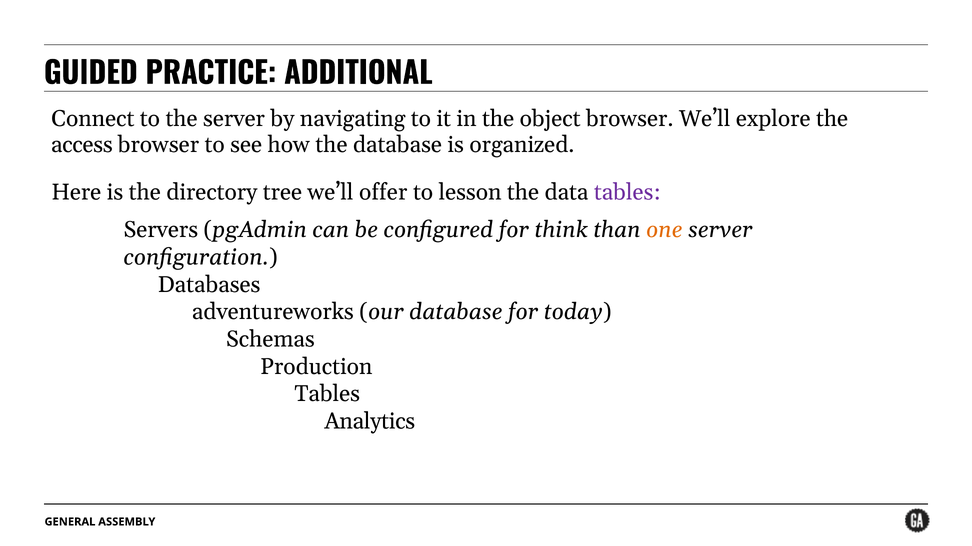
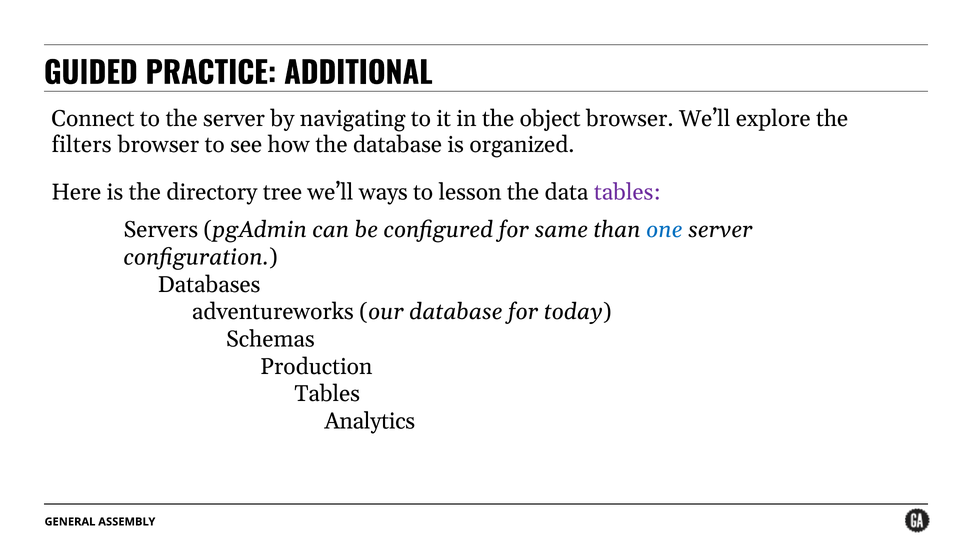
access: access -> filters (82, 145)
offer: offer -> ways (383, 192)
think: think -> same (561, 230)
one colour: orange -> blue (664, 230)
